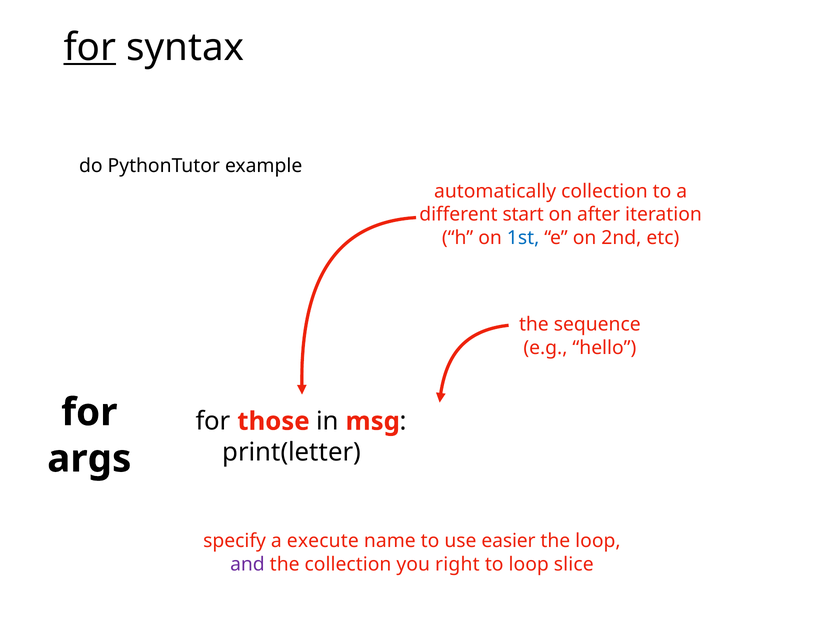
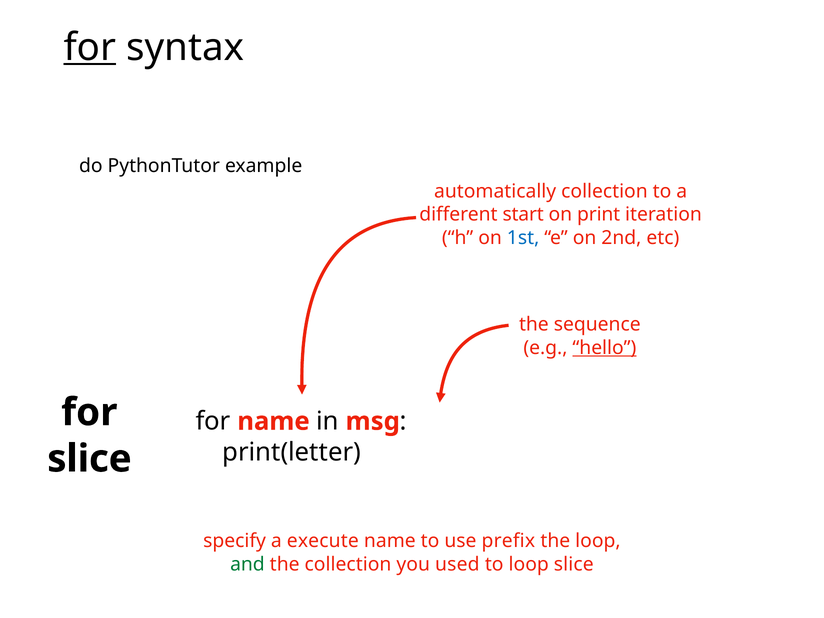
after: after -> print (599, 215)
hello underline: none -> present (604, 348)
for those: those -> name (274, 421)
args: args -> slice (89, 459)
easier: easier -> prefix (508, 541)
and colour: purple -> green (247, 564)
right: right -> used (457, 564)
